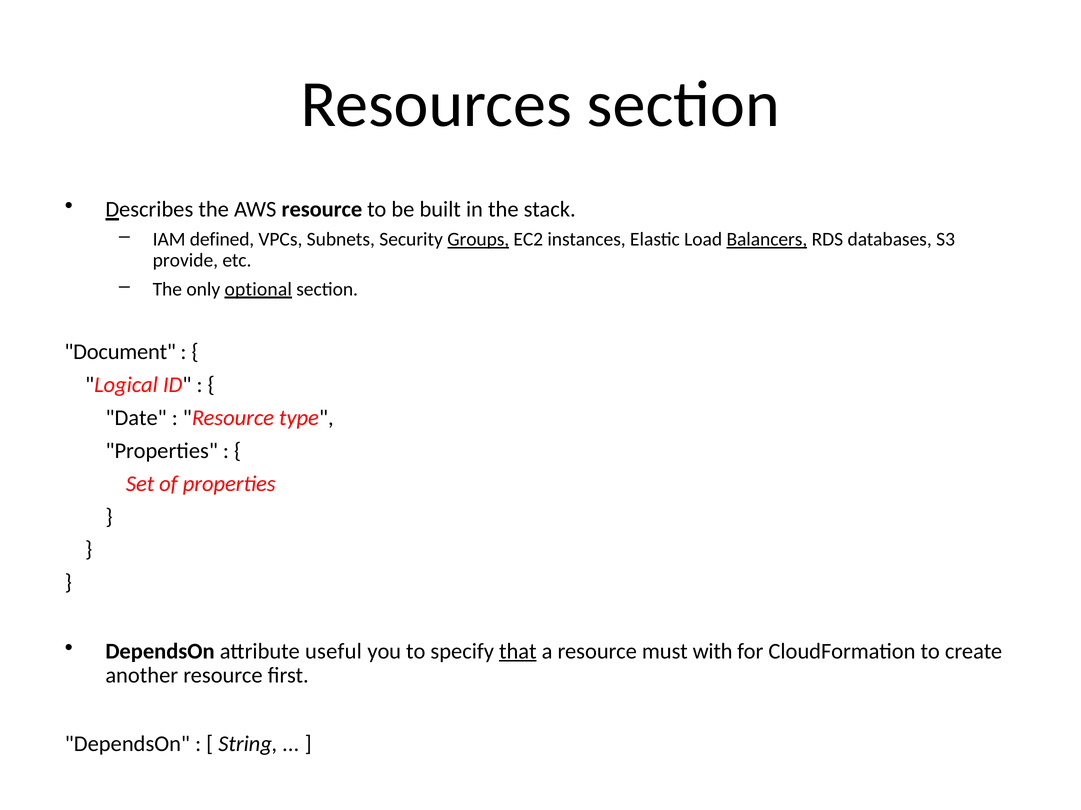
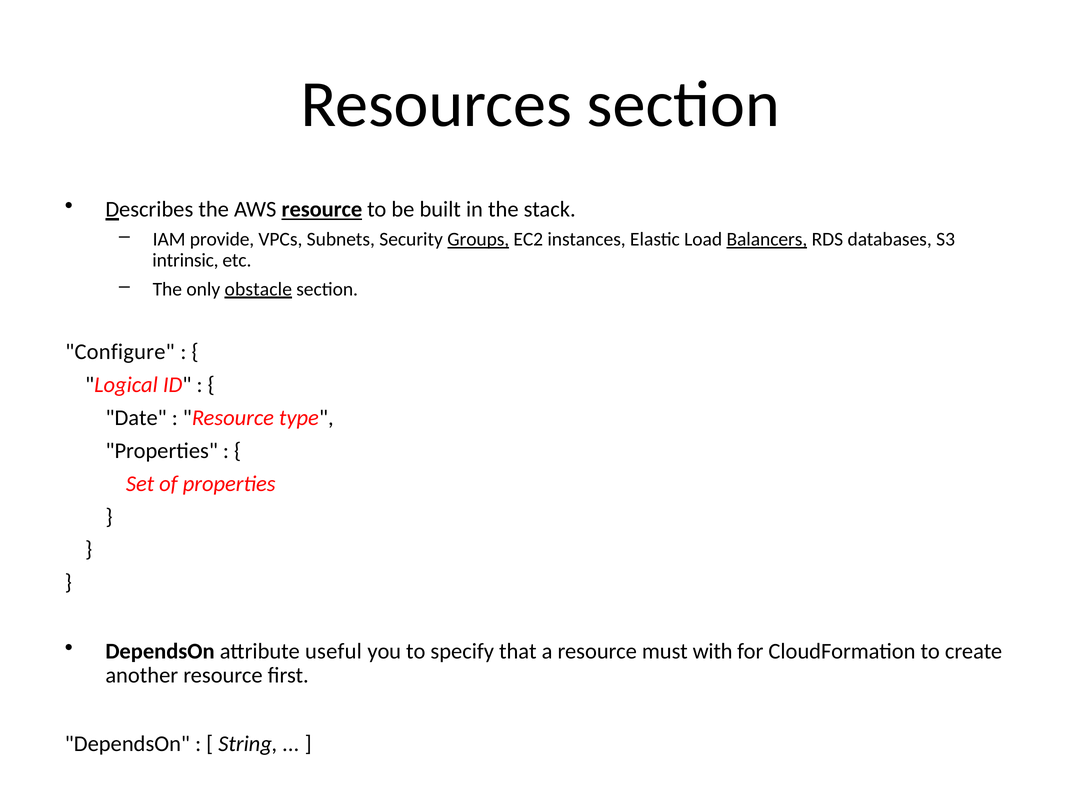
resource underline: none -> present (322, 210)
defined: defined -> provide (222, 240)
provide: provide -> intrinsic (185, 261)
optional: optional -> obstacle (258, 289)
Document: Document -> Configure (120, 352)
that underline: present -> none (518, 652)
